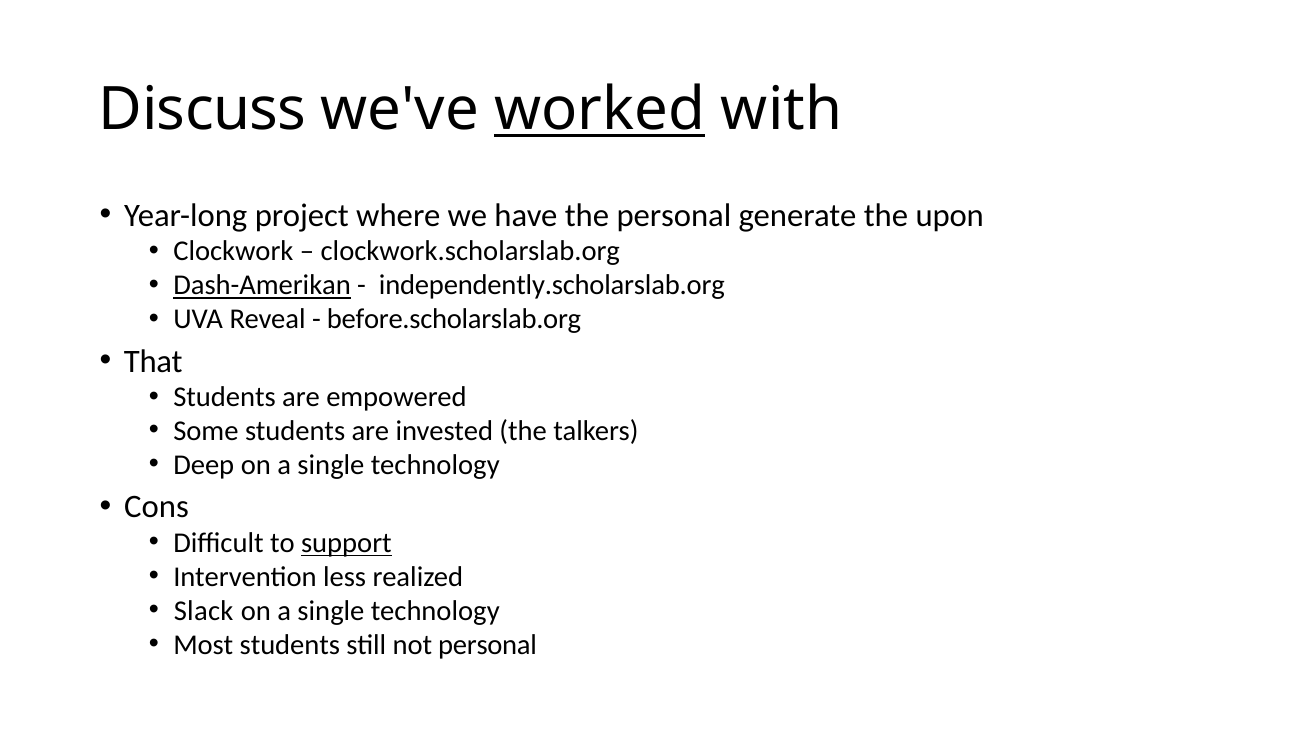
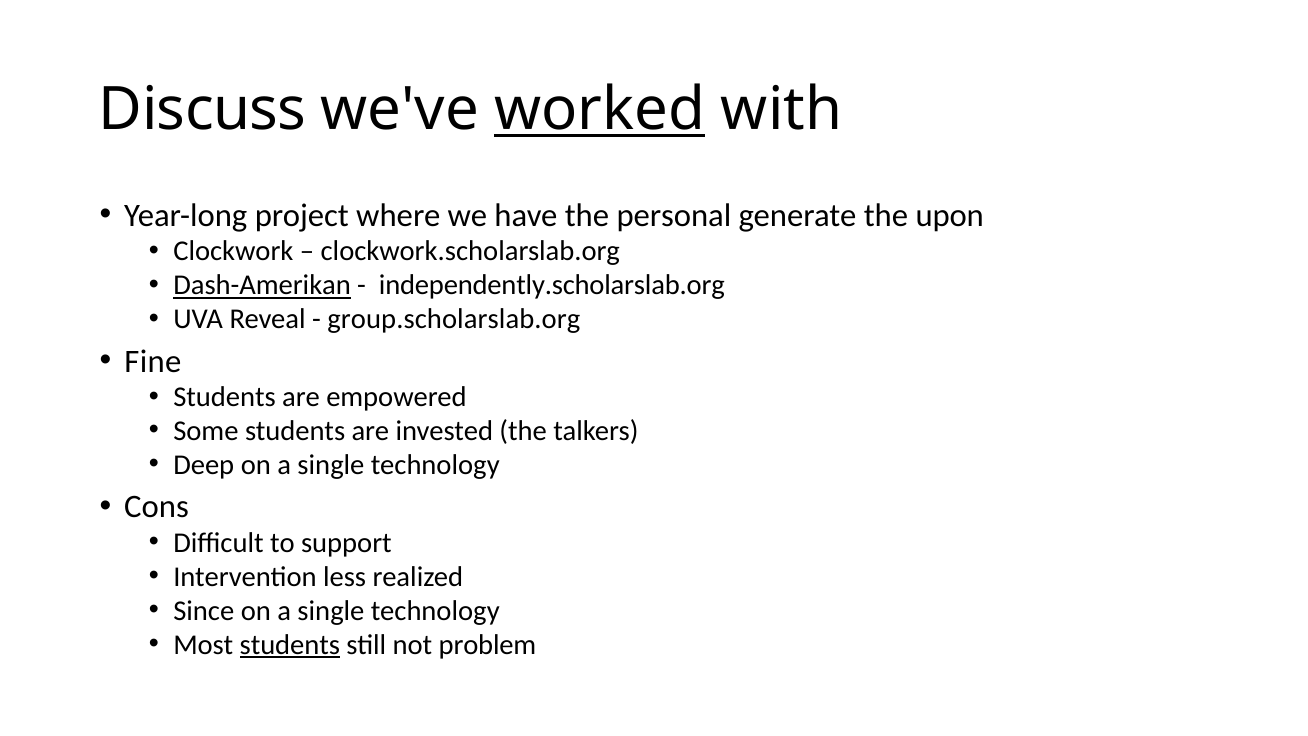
before.scholarslab.org: before.scholarslab.org -> group.scholarslab.org (454, 319)
That: That -> Fine (153, 361)
support underline: present -> none (346, 543)
Slack: Slack -> Since (204, 611)
students underline: none -> present (290, 645)
not personal: personal -> problem (488, 645)
